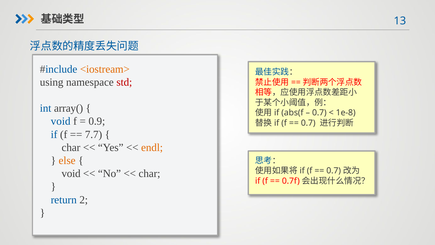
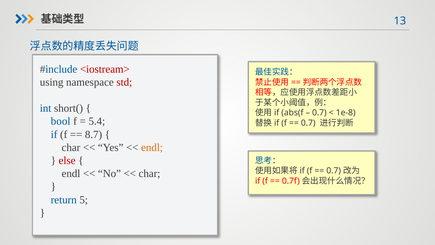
<iostream> colour: orange -> red (105, 69)
array(: array( -> short( (69, 108)
void: void -> bool (61, 121)
0.9: 0.9 -> 5.4 (97, 121)
7.7: 7.7 -> 8.7 (94, 134)
else colour: orange -> red (67, 160)
void: void -> endl (71, 173)
2: 2 -> 5 (84, 200)
